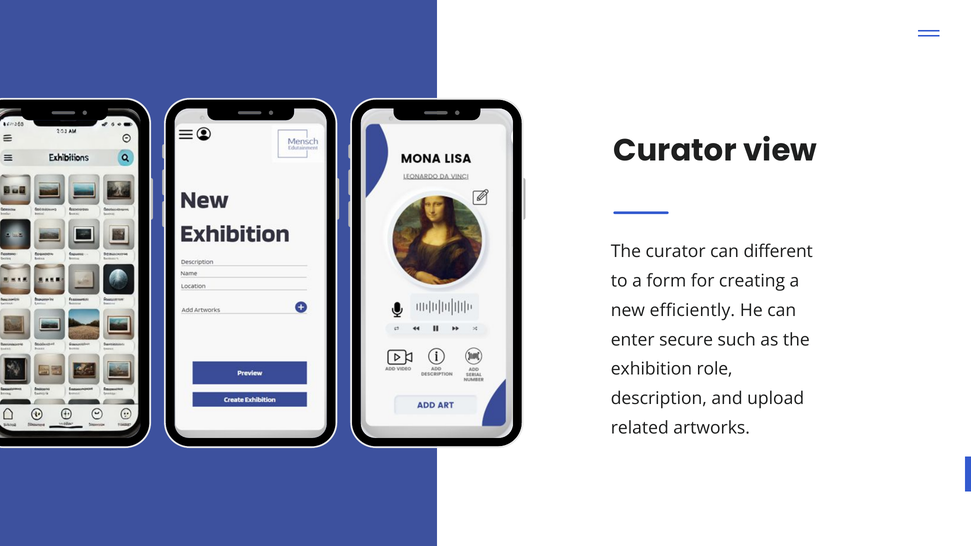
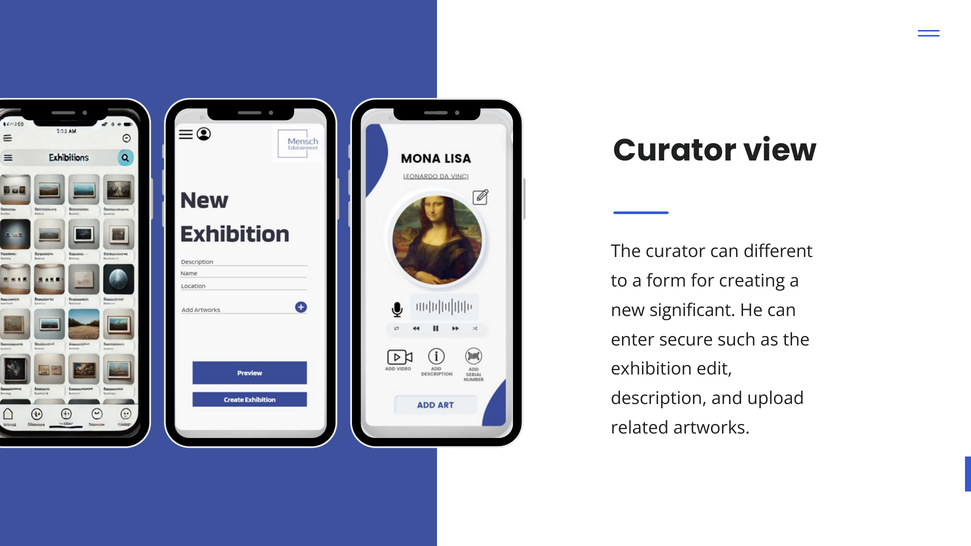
efficiently: efficiently -> significant (693, 310)
role: role -> edit (714, 369)
